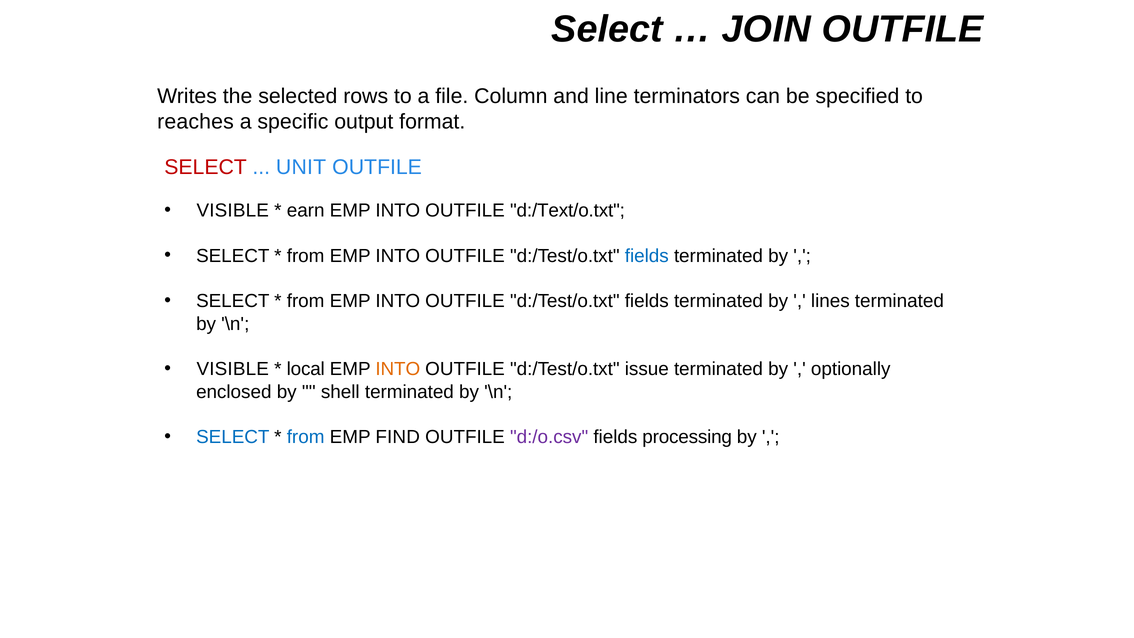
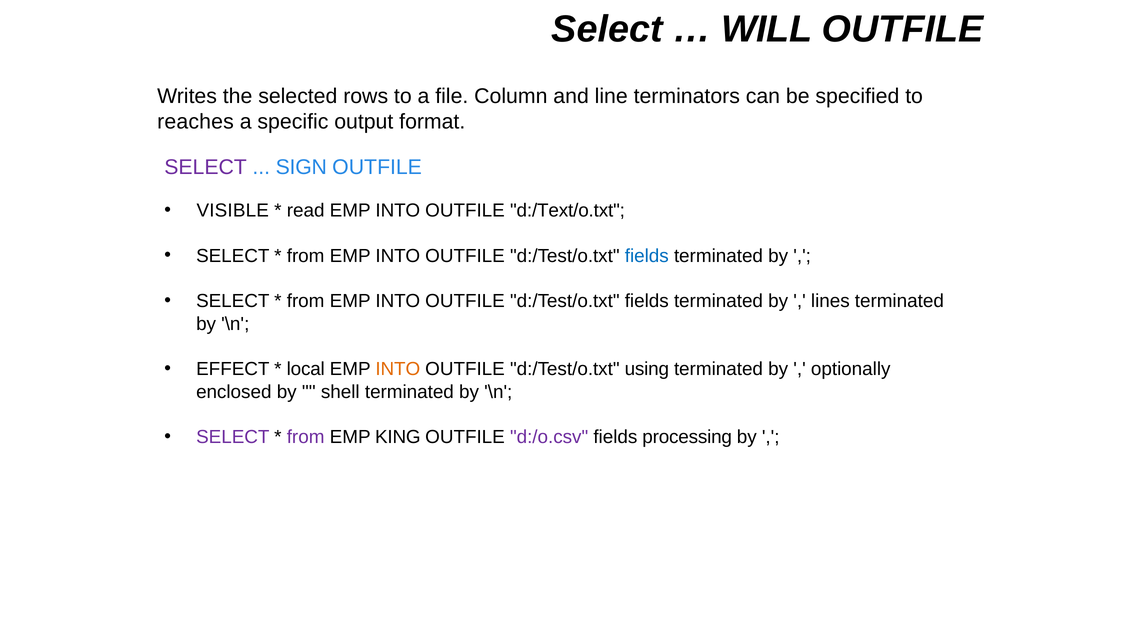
JOIN: JOIN -> WILL (767, 30)
SELECT colour: red -> purple (206, 167)
UNIT: UNIT -> SIGN (301, 167)
earn: earn -> read (306, 211)
VISIBLE: VISIBLE -> EFFECT (233, 369)
issue: issue -> using (647, 369)
SELECT colour: blue -> purple (233, 437)
from colour: blue -> purple (306, 437)
FIND: FIND -> KING (398, 437)
